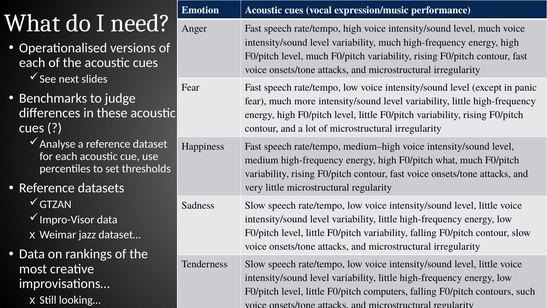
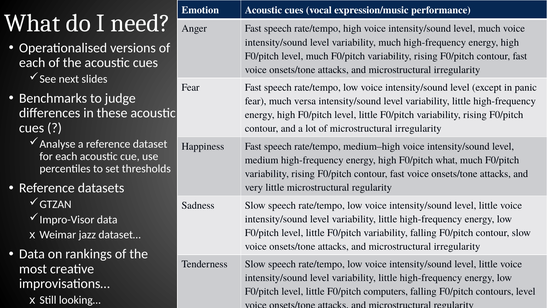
more: more -> versa (305, 101)
contours such: such -> level (526, 291)
